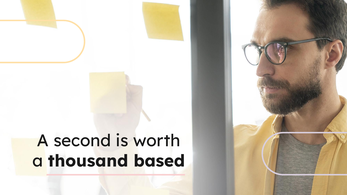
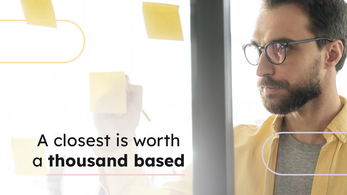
second: second -> closest (82, 141)
